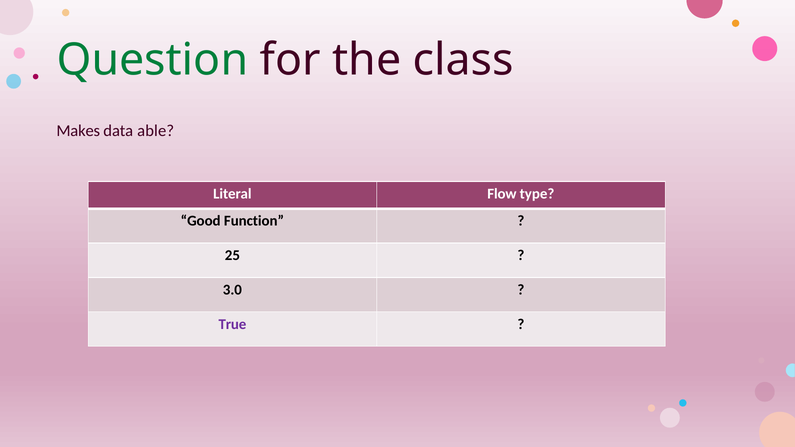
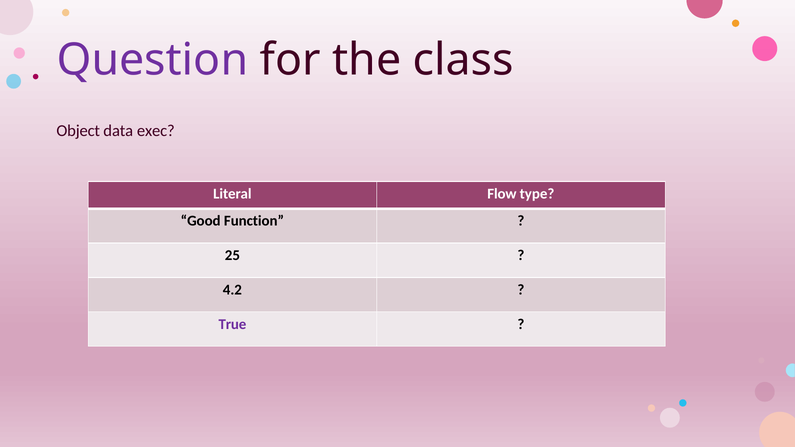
Question colour: green -> purple (152, 60)
Makes: Makes -> Object (78, 131)
able: able -> exec (156, 131)
3.0: 3.0 -> 4.2 (232, 290)
